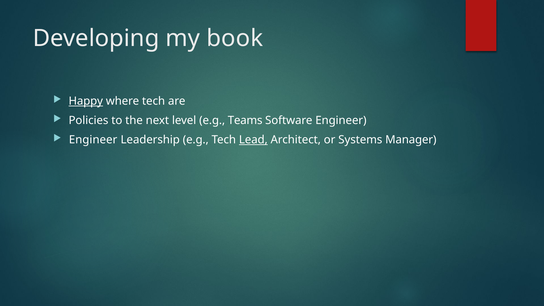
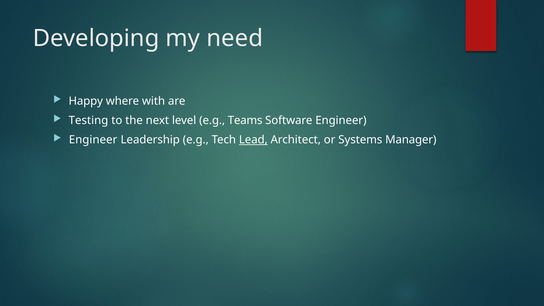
book: book -> need (235, 38)
Happy underline: present -> none (86, 101)
where tech: tech -> with (154, 101)
Policies: Policies -> Testing (88, 121)
